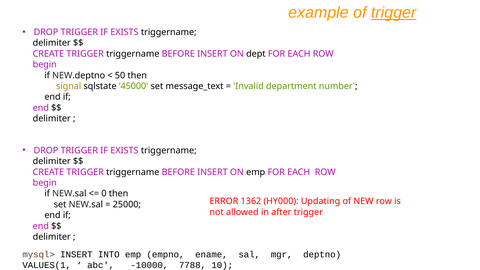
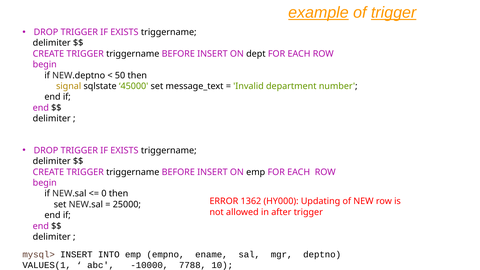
example underline: none -> present (318, 12)
